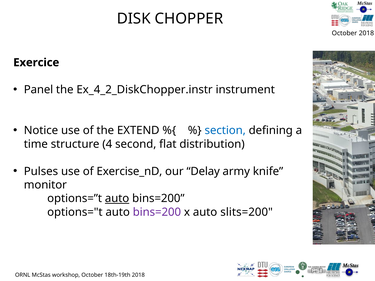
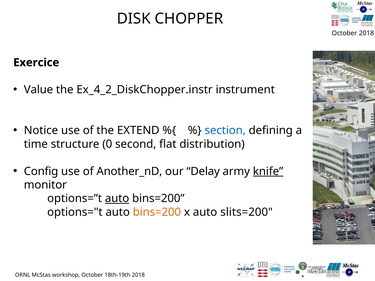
Panel: Panel -> Value (38, 90)
4: 4 -> 0 (107, 144)
Pulses: Pulses -> Config (41, 171)
Exercise_nD: Exercise_nD -> Another_nD (129, 171)
knife underline: none -> present (268, 171)
bins=200 colour: purple -> orange (157, 212)
